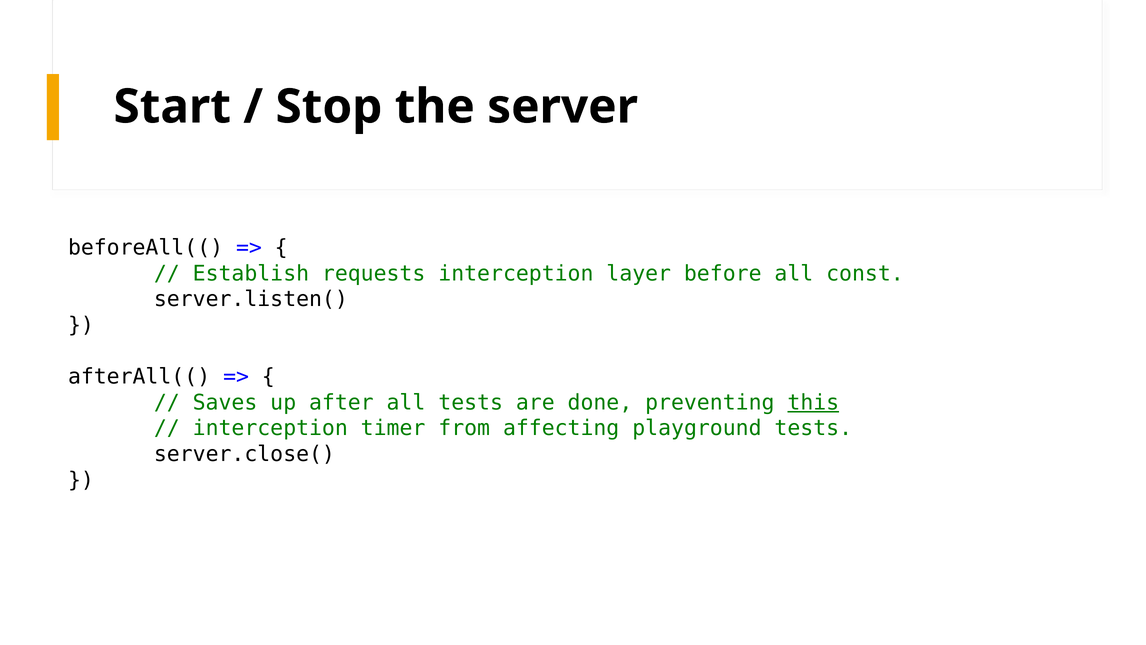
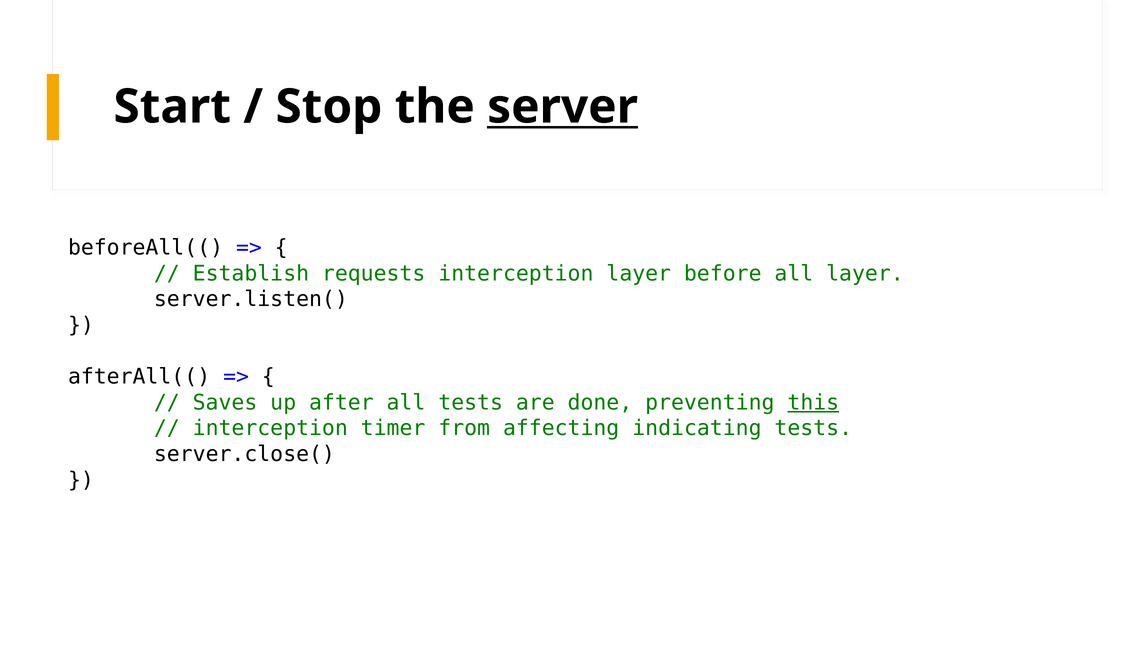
server underline: none -> present (563, 107)
all const: const -> layer (865, 273)
playground: playground -> indicating (697, 428)
